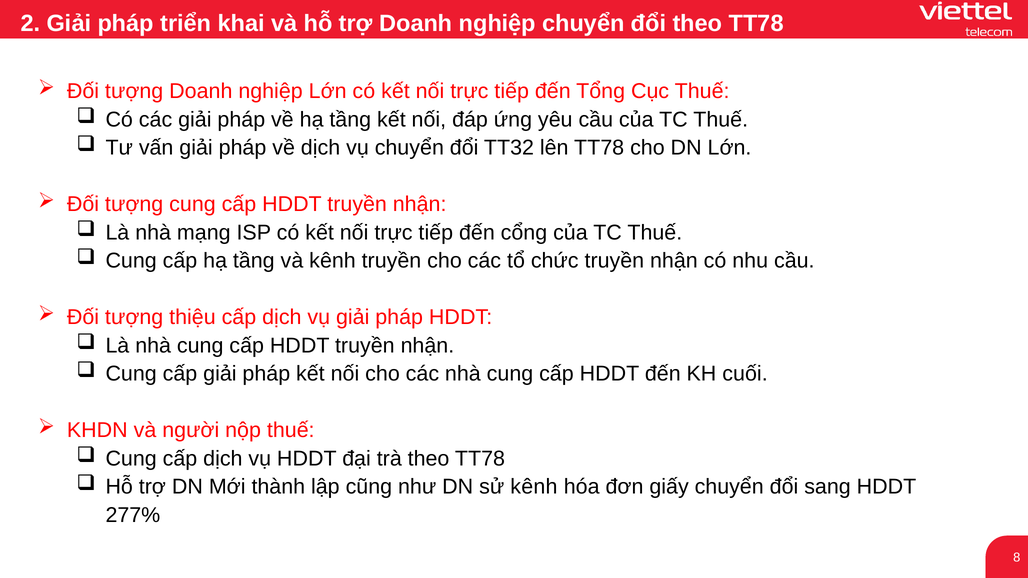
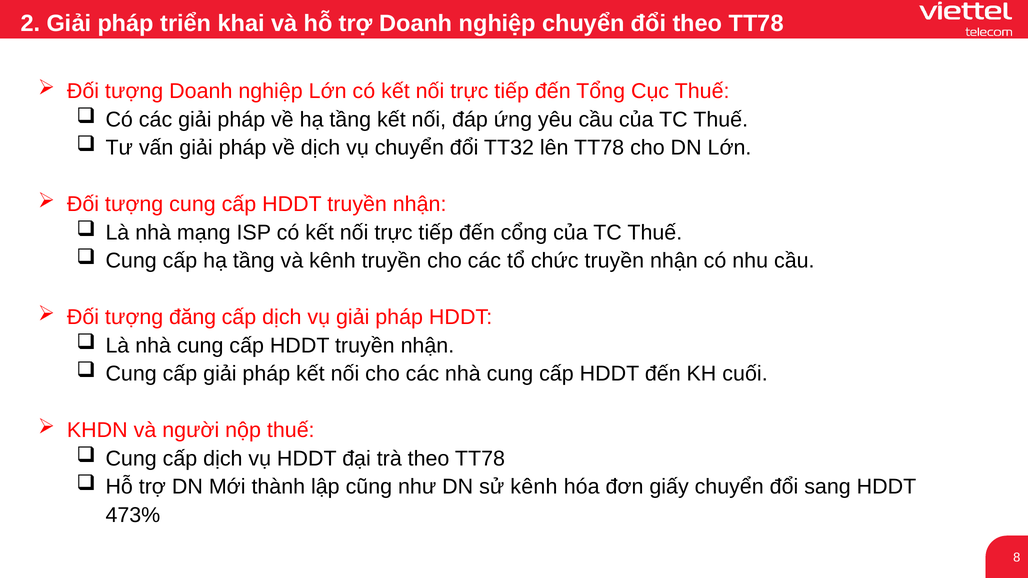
thiệu: thiệu -> đăng (193, 317)
277%: 277% -> 473% (133, 515)
